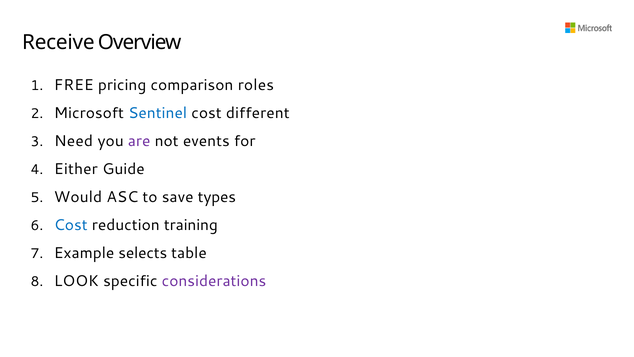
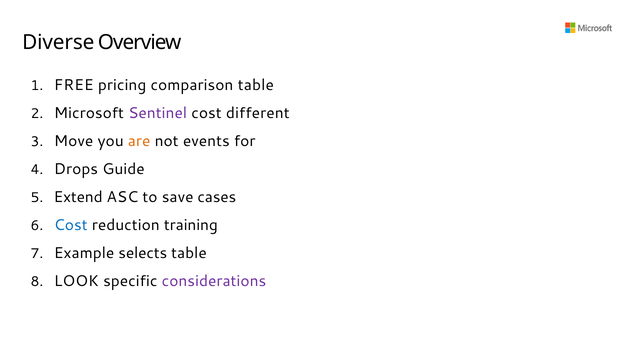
Receive: Receive -> Diverse (58, 42)
comparison roles: roles -> table (256, 85)
Sentinel colour: blue -> purple (158, 113)
Need: Need -> Move (74, 141)
are colour: purple -> orange (139, 141)
Either: Either -> Drops (76, 169)
Would: Would -> Extend (78, 197)
types: types -> cases (217, 197)
